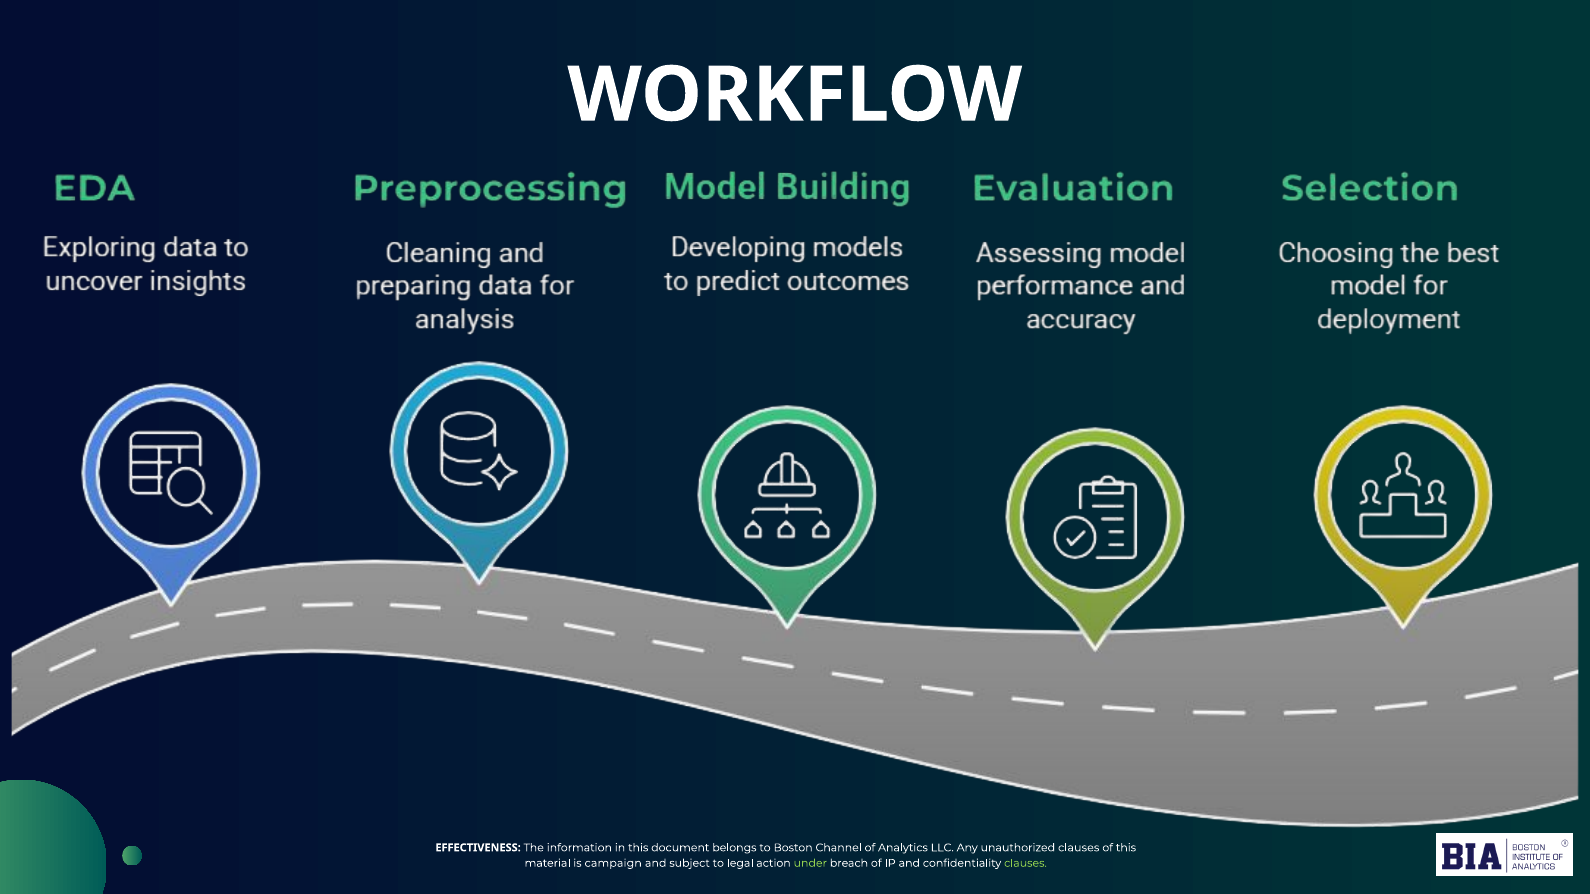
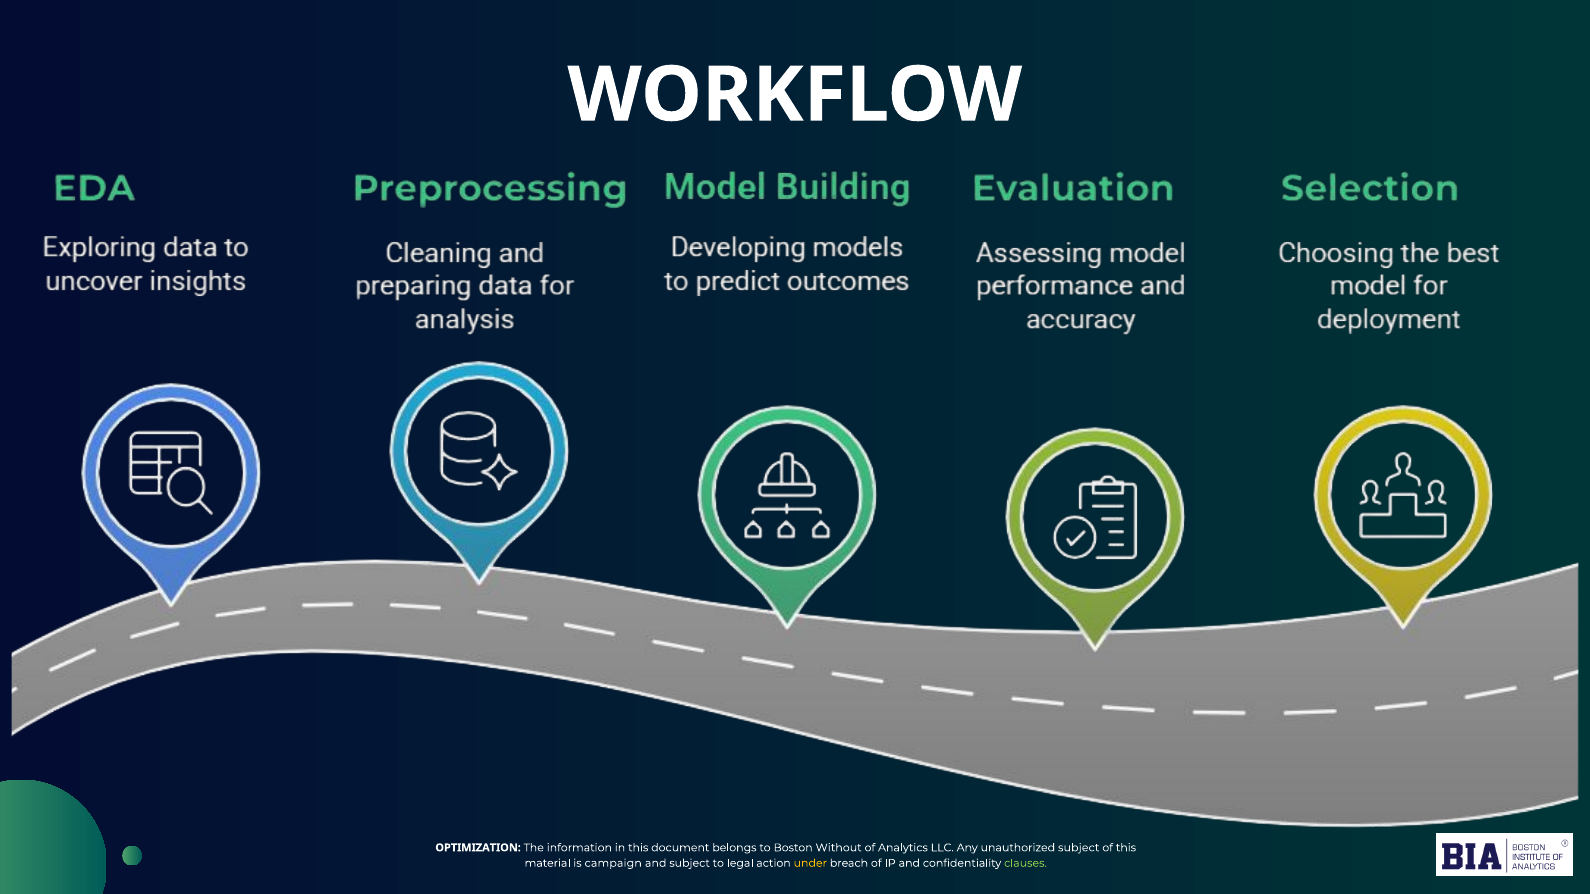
EFFECTIVENESS: EFFECTIVENESS -> OPTIMIZATION (478, 848)
Channel: Channel -> Without (839, 848)
unauthorized clauses: clauses -> subject (1079, 848)
under colour: light green -> yellow (810, 863)
